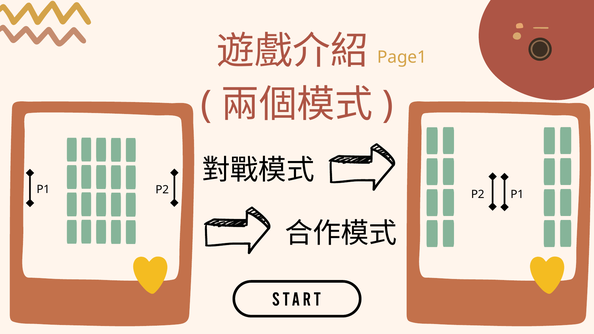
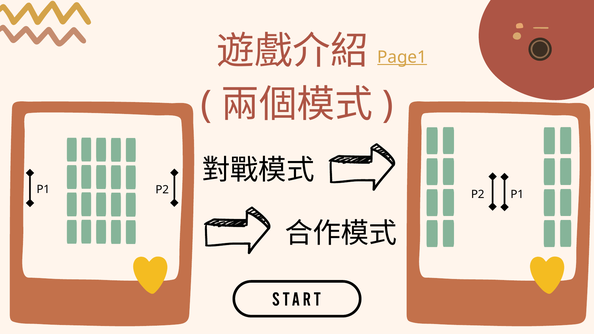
Page1 underline: none -> present (402, 57)
